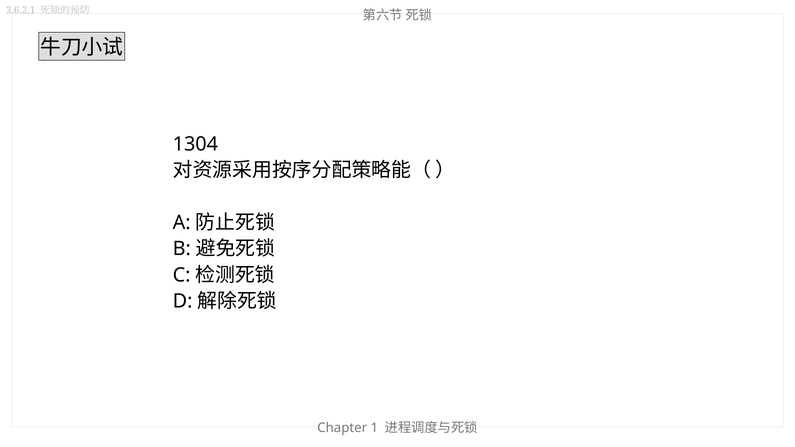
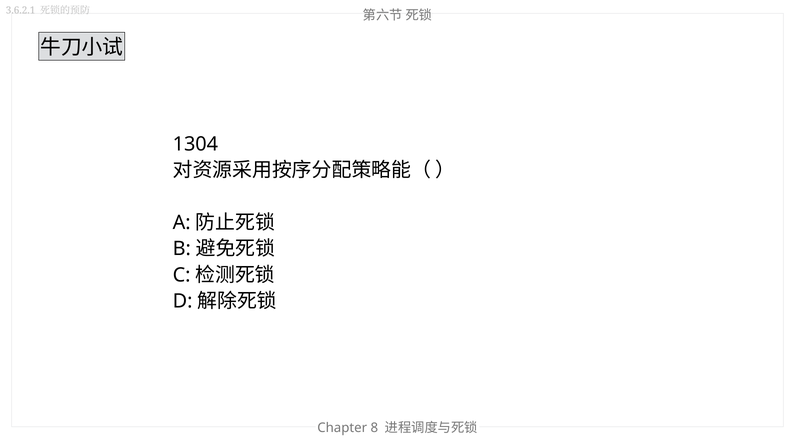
1: 1 -> 8 (374, 428)
